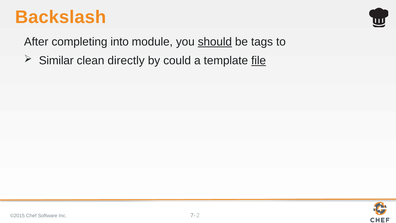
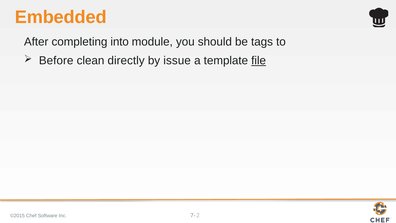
Backslash: Backslash -> Embedded (61, 17)
should underline: present -> none (215, 42)
Similar: Similar -> Before (56, 61)
could: could -> issue (177, 61)
